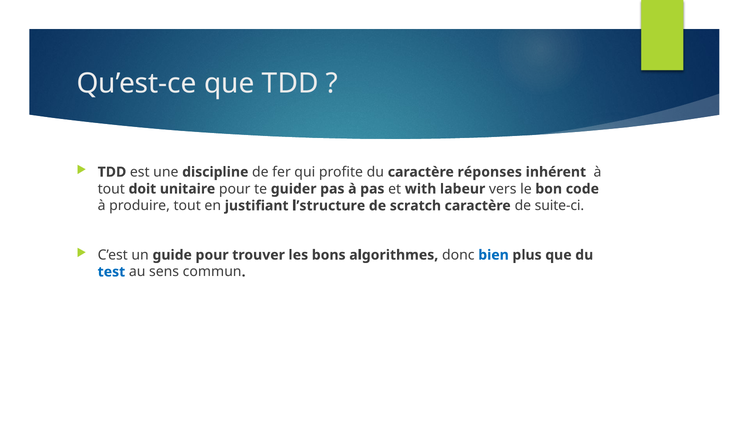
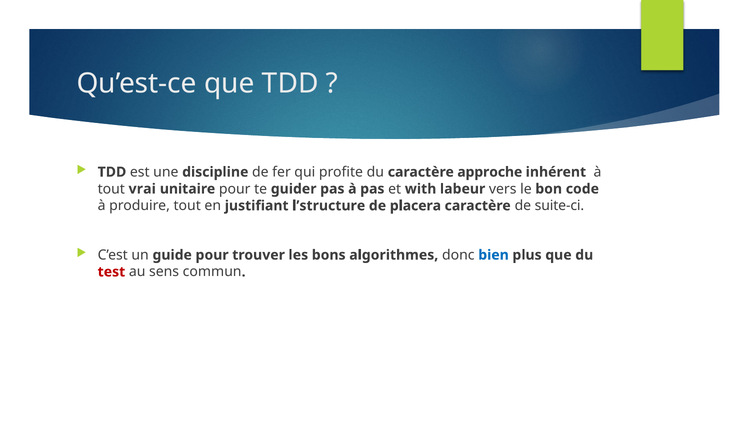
réponses: réponses -> approche (490, 172)
doit: doit -> vrai (142, 189)
scratch: scratch -> placera (415, 206)
test colour: blue -> red (111, 272)
